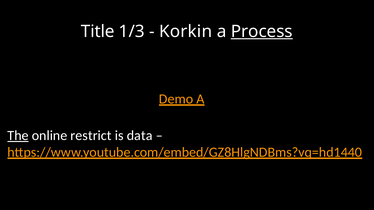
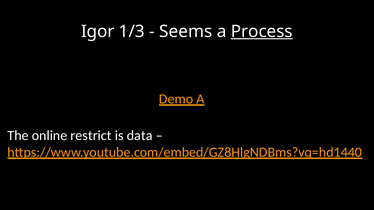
Title: Title -> Igor (98, 31)
Korkin: Korkin -> Seems (186, 31)
The underline: present -> none (18, 136)
